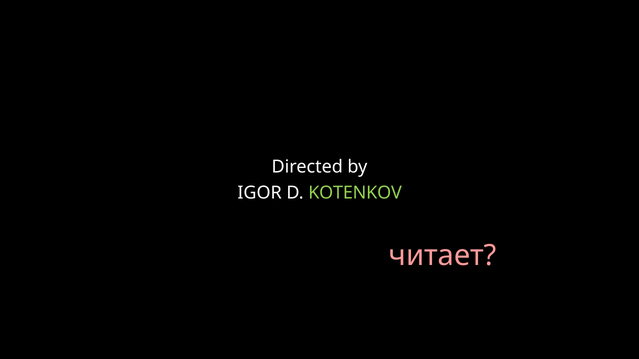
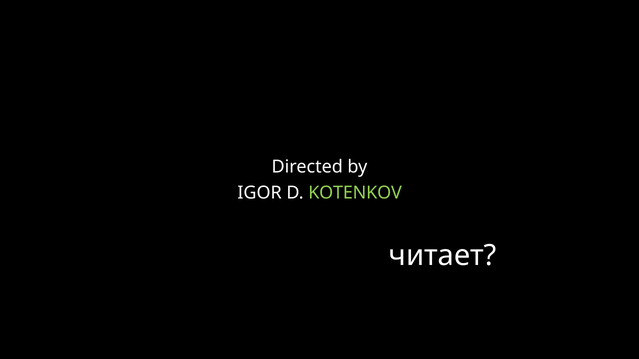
читает colour: pink -> white (443, 256)
